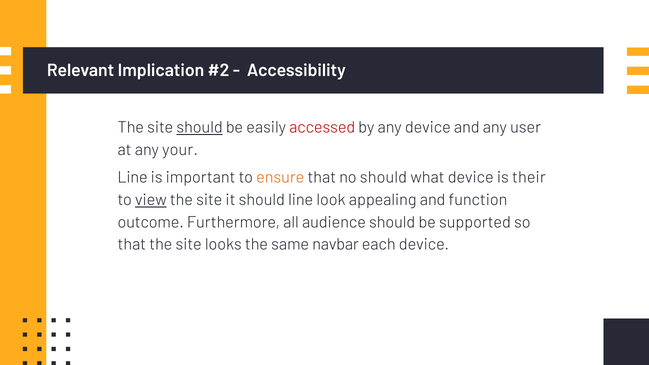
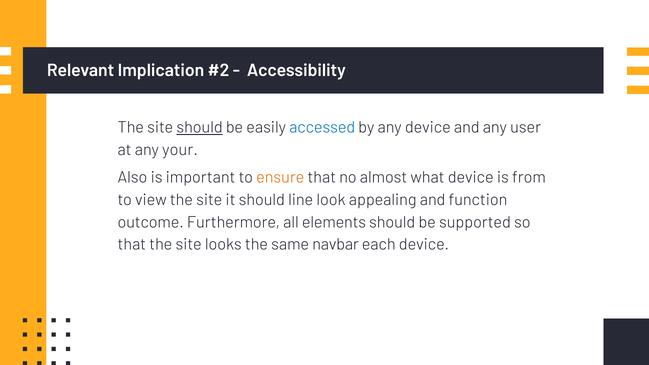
accessed colour: red -> blue (322, 127)
Line: Line -> Also (132, 177)
no should: should -> almost (384, 177)
their: their -> from (529, 177)
view underline: present -> none (151, 200)
audience: audience -> elements (334, 222)
